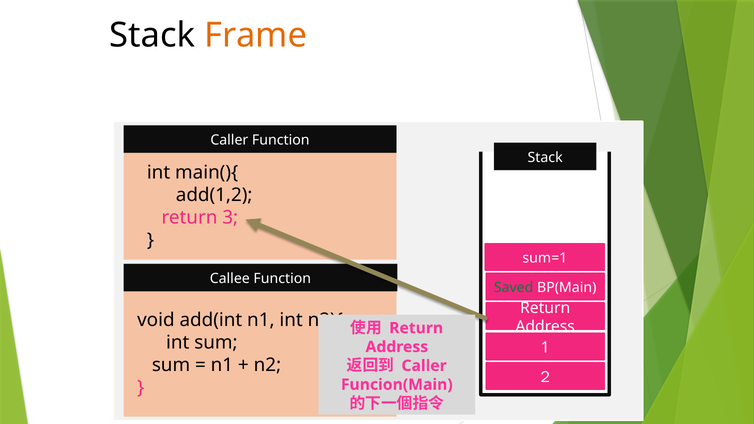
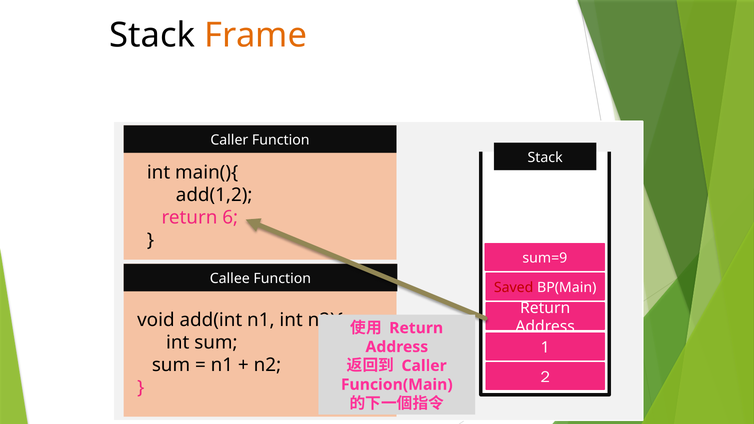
3: 3 -> 6 (230, 218)
sum=1: sum=1 -> sum=9 (545, 258)
Saved colour: green -> red (514, 287)
